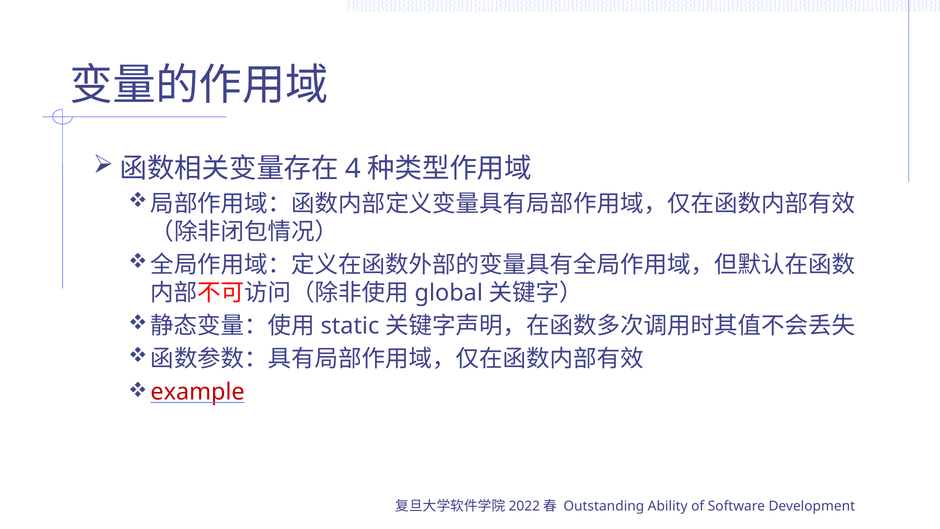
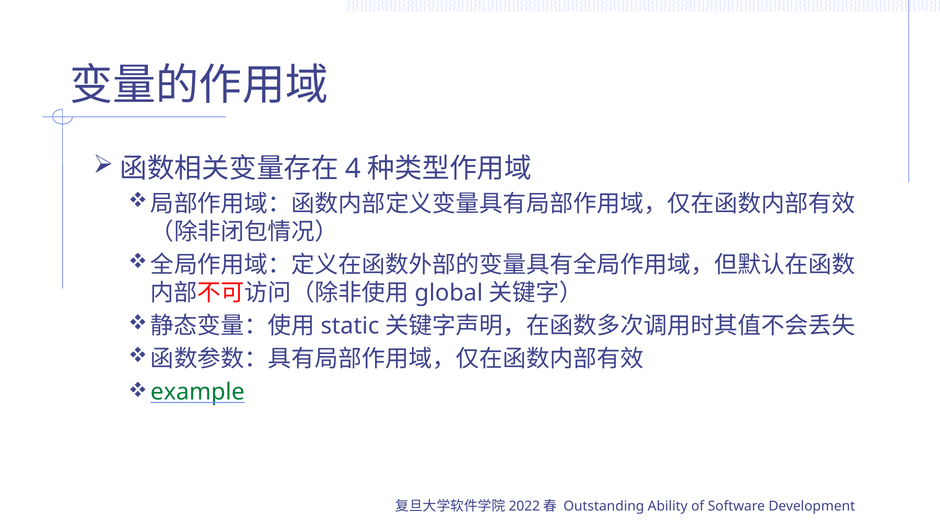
example colour: red -> green (198, 392)
